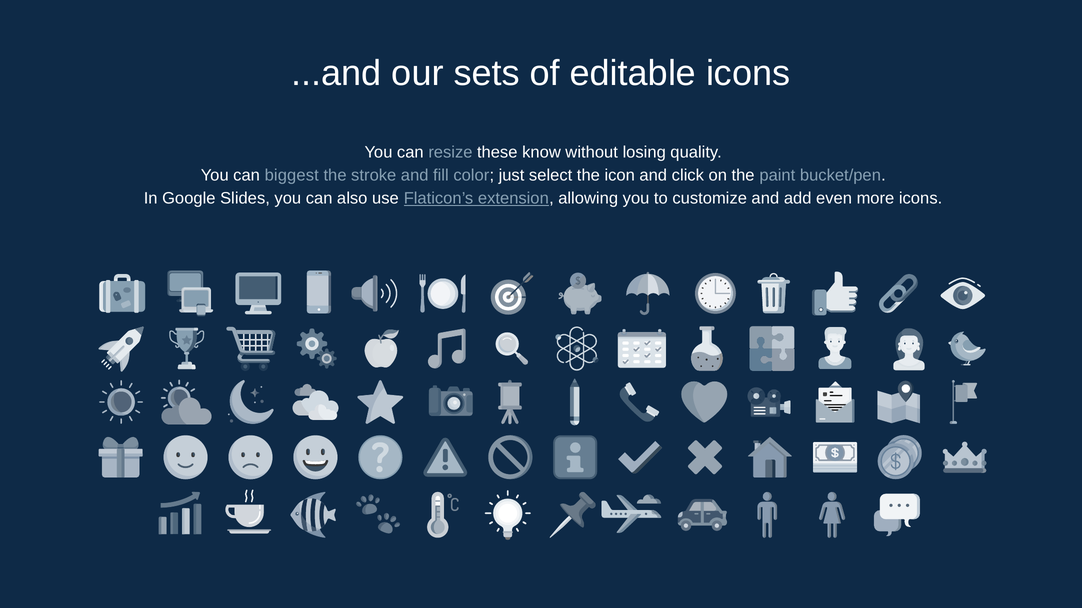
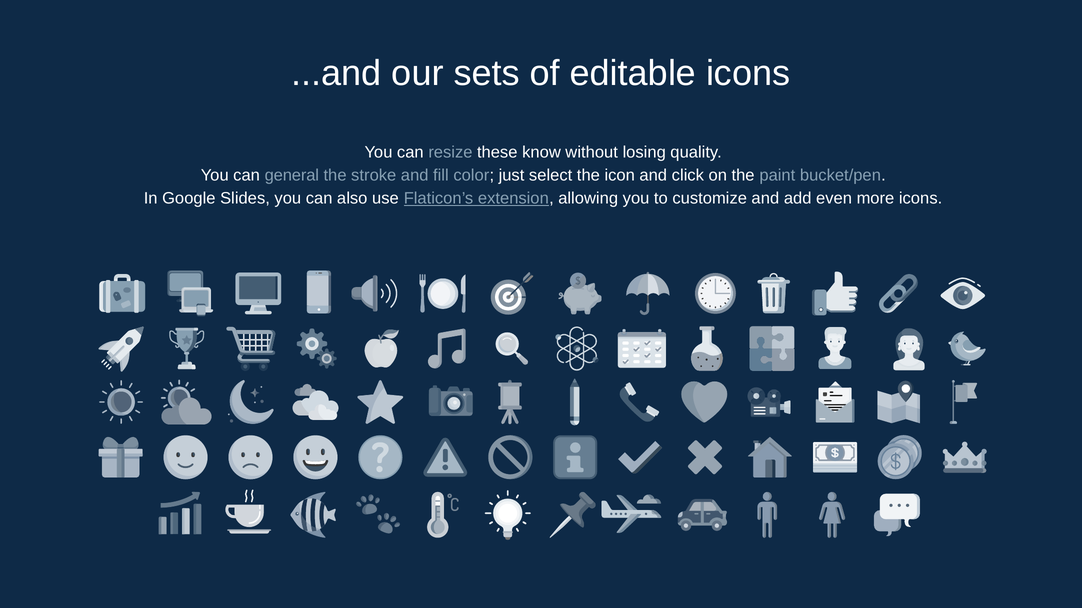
biggest: biggest -> general (292, 176)
